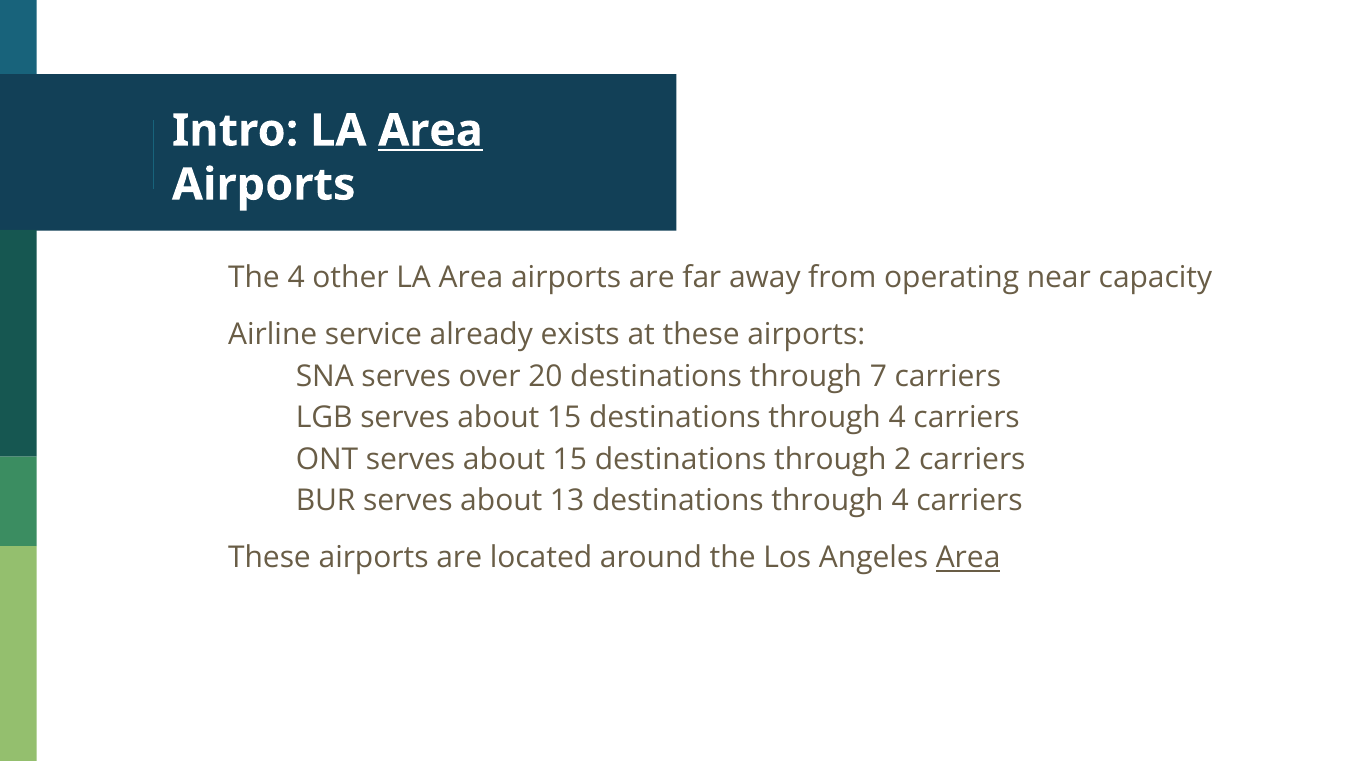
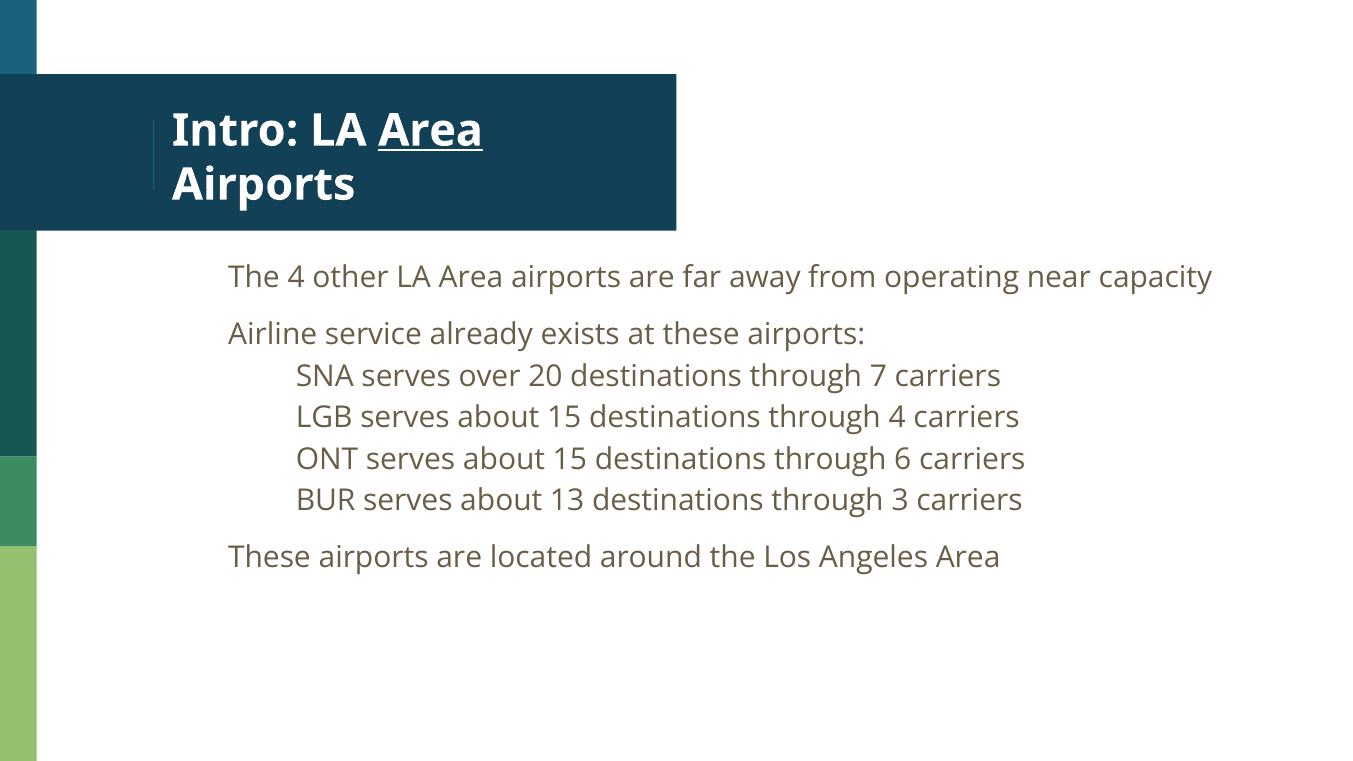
2: 2 -> 6 (903, 459)
13 destinations through 4: 4 -> 3 (900, 501)
Area underline: present -> none (968, 558)
